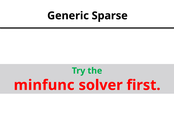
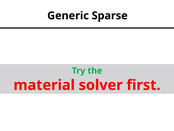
minfunc: minfunc -> material (44, 85)
